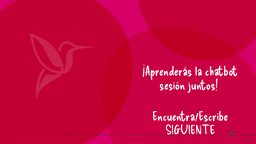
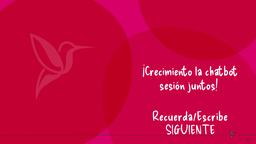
¡Aprenderás: ¡Aprenderás -> ¡Crecimiento (167, 72)
Encuentra/Escribe: Encuentra/Escribe -> Recuerda/Escribe (190, 117)
